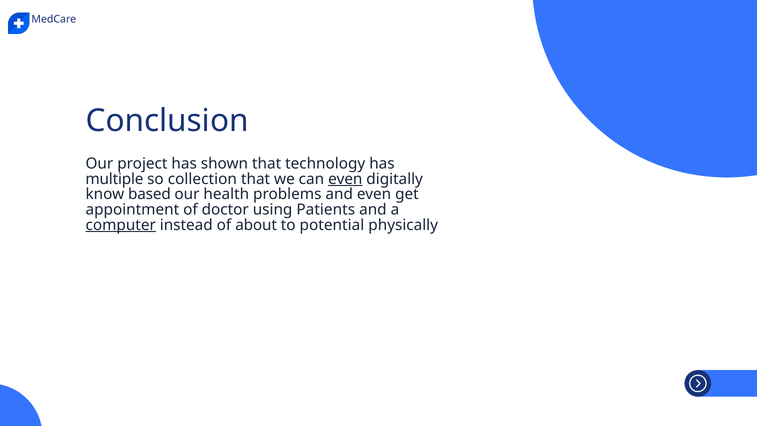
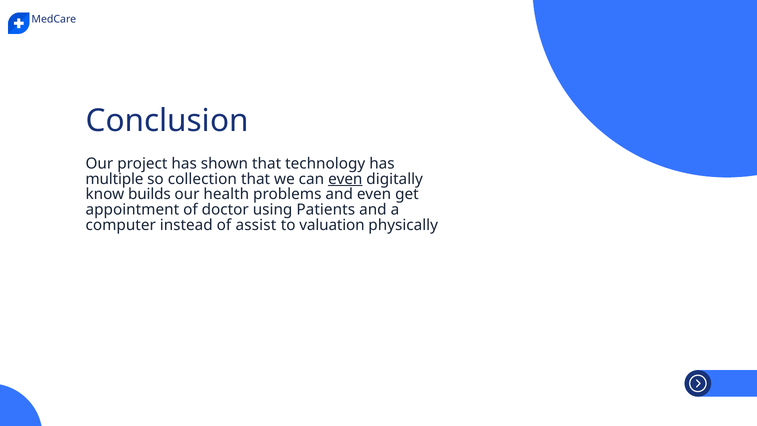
based: based -> builds (149, 194)
computer underline: present -> none (121, 225)
about: about -> assist (256, 225)
potential: potential -> valuation (332, 225)
